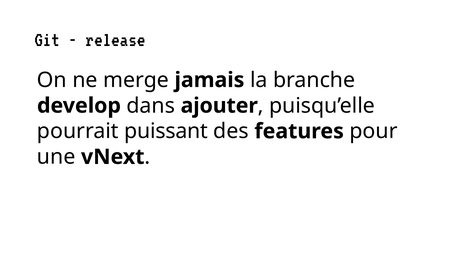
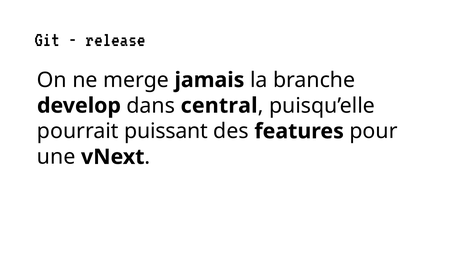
ajouter: ajouter -> central (219, 106)
